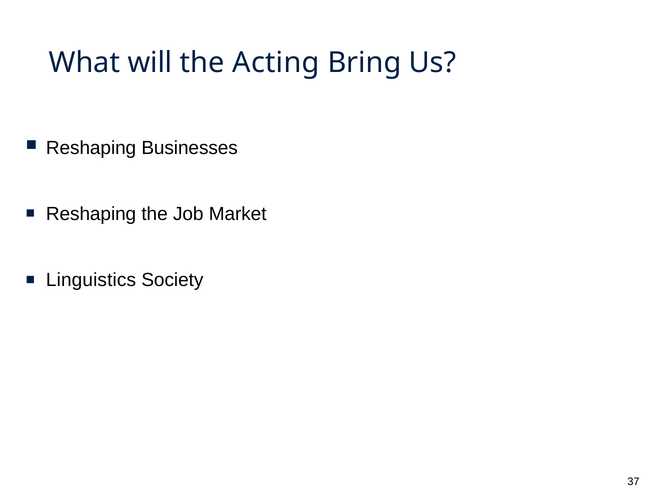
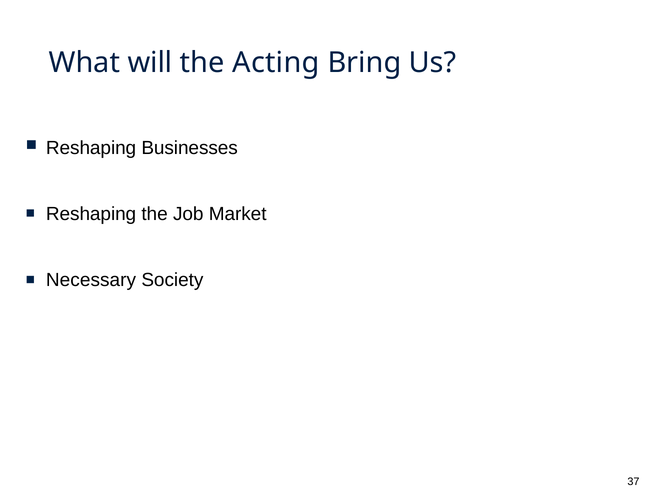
Linguistics: Linguistics -> Necessary (91, 280)
